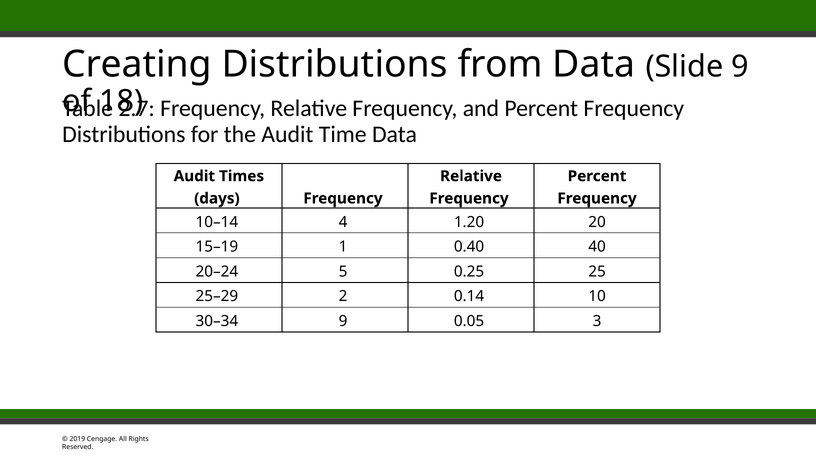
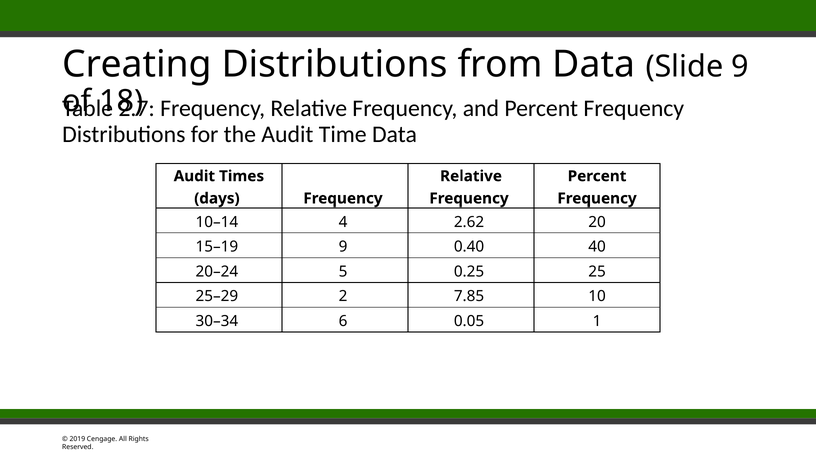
1.20: 1.20 -> 2.62 (469, 222)
15–19 1: 1 -> 9 (343, 247)
0.14: 0.14 -> 7.85 (469, 296)
30–34 9: 9 -> 6 (343, 321)
3: 3 -> 1 (597, 321)
